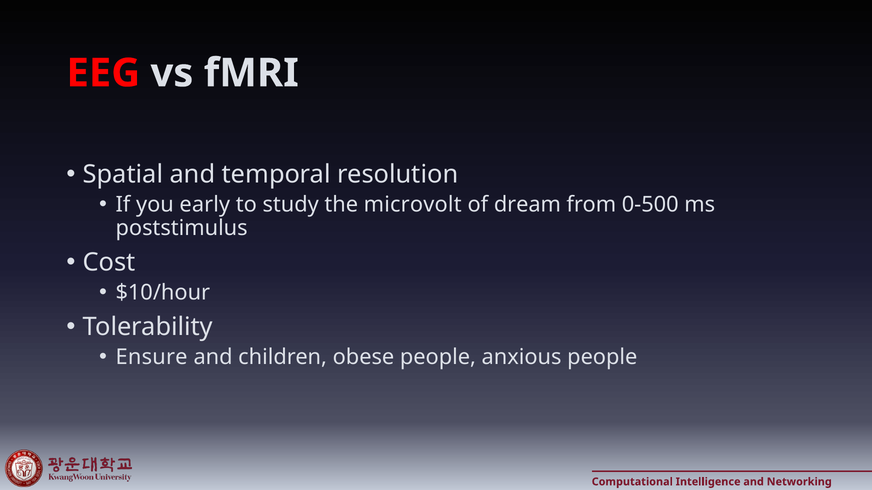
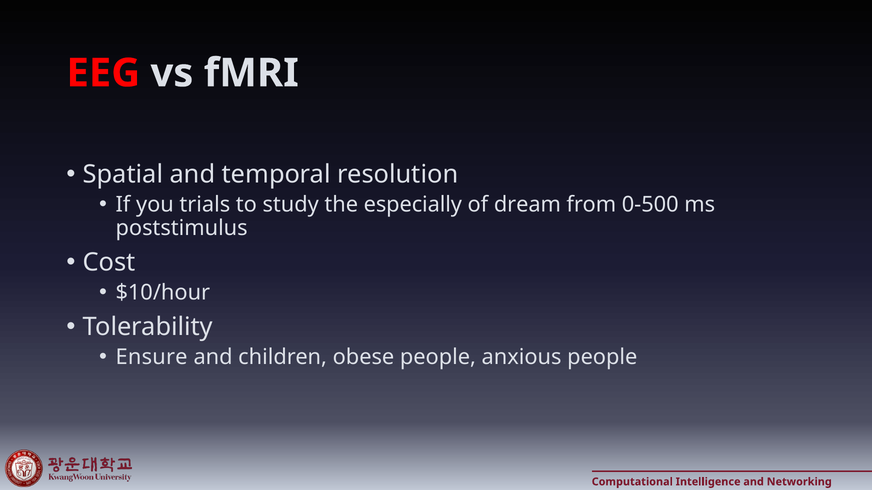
early: early -> trials (205, 205)
microvolt: microvolt -> especially (413, 205)
